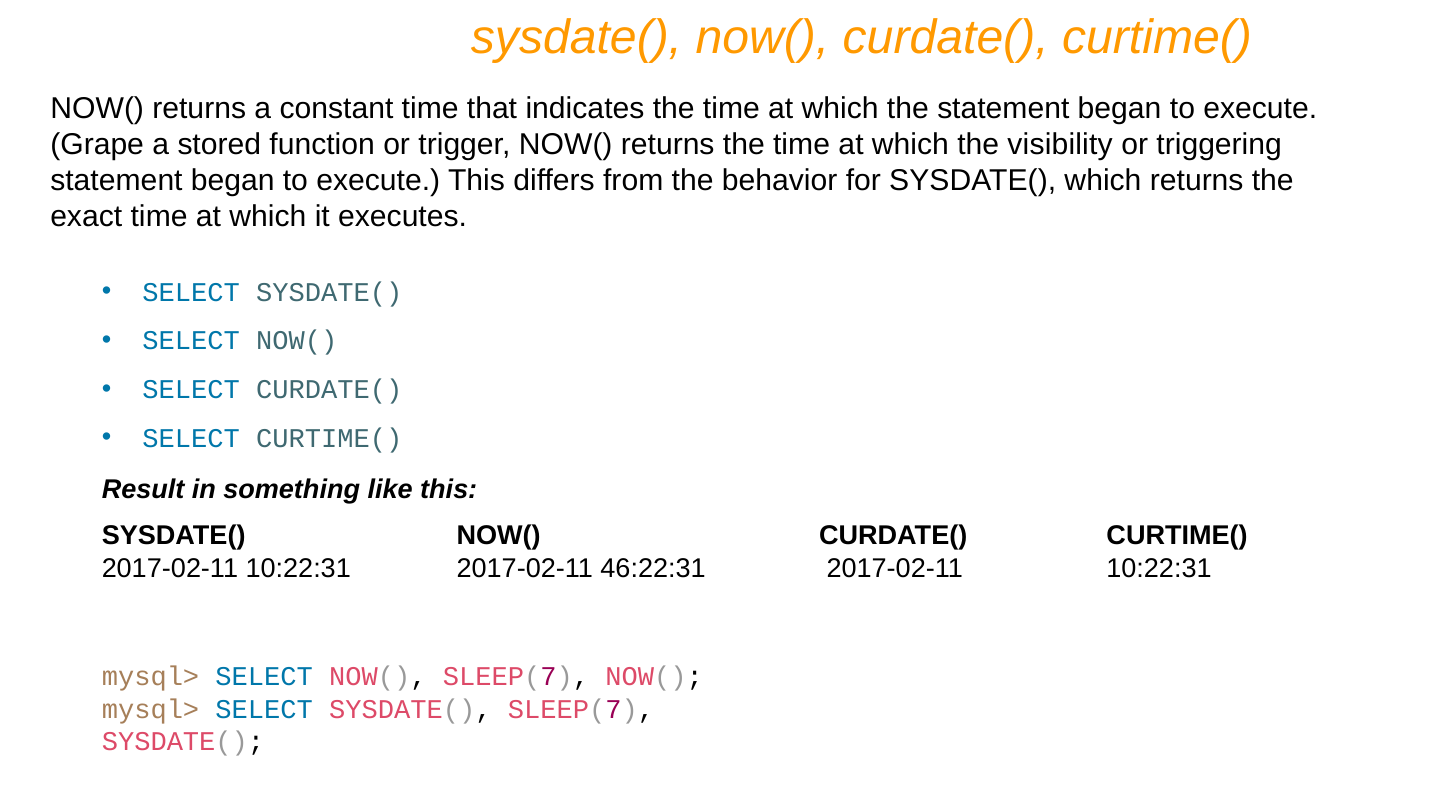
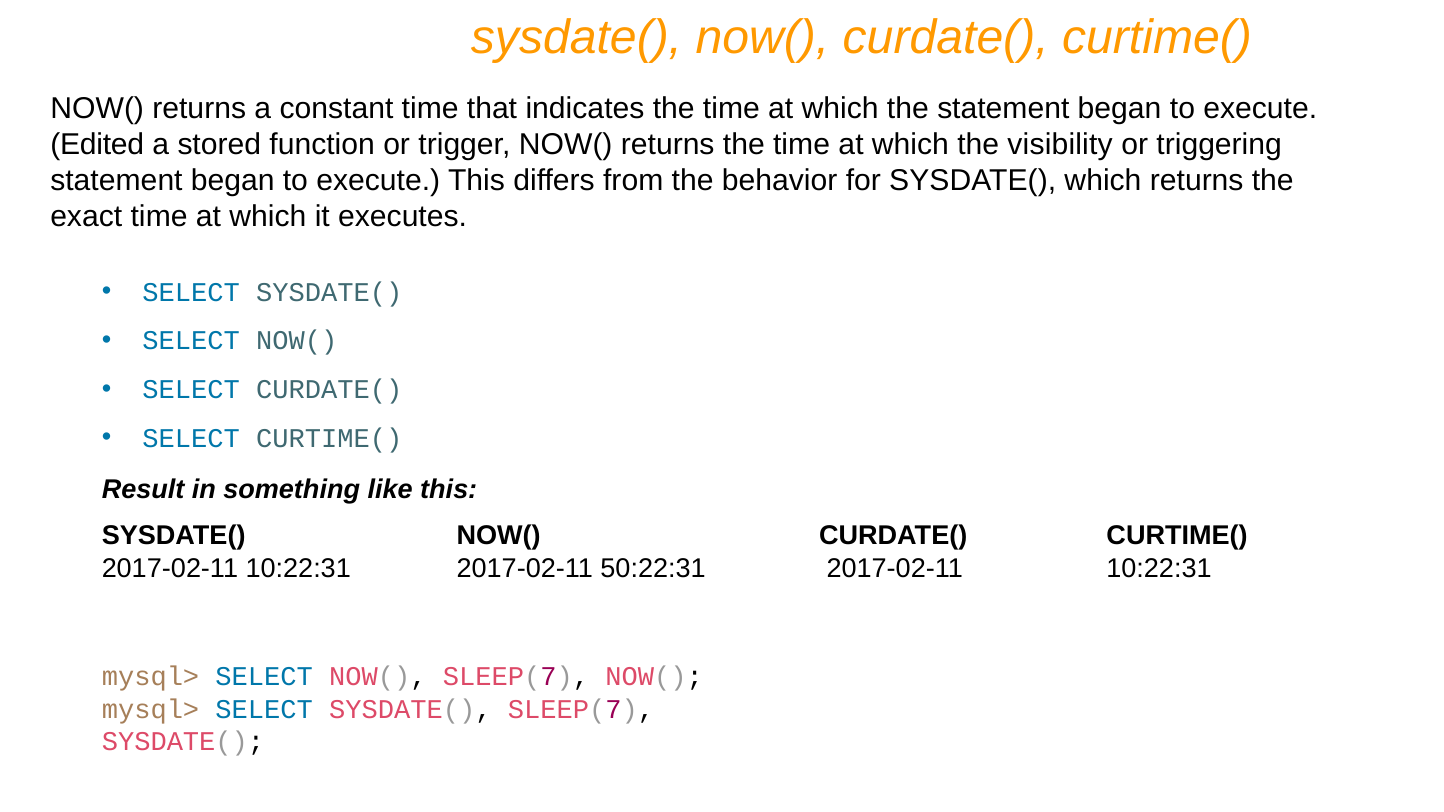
Grape: Grape -> Edited (97, 145)
46:22:31: 46:22:31 -> 50:22:31 (653, 569)
